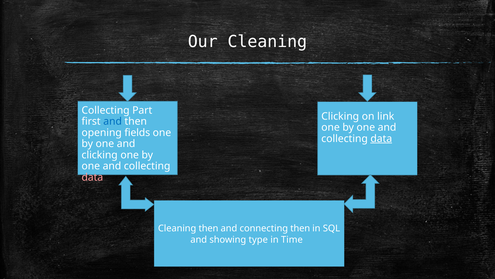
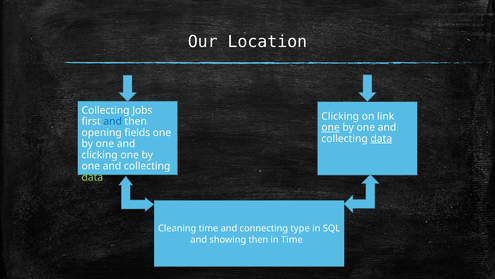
Our Cleaning: Cleaning -> Location (267, 42)
Part: Part -> Jobs (142, 110)
one underline: none -> present (331, 127)
data colour: pink -> light green (92, 177)
Cleaning then: then -> time (208, 228)
connecting then: then -> type (300, 228)
showing type: type -> then (258, 239)
